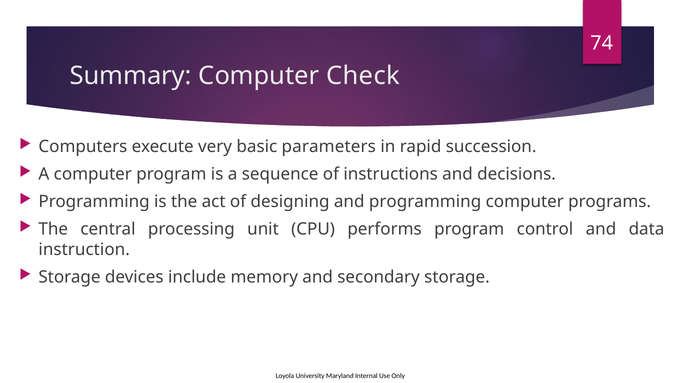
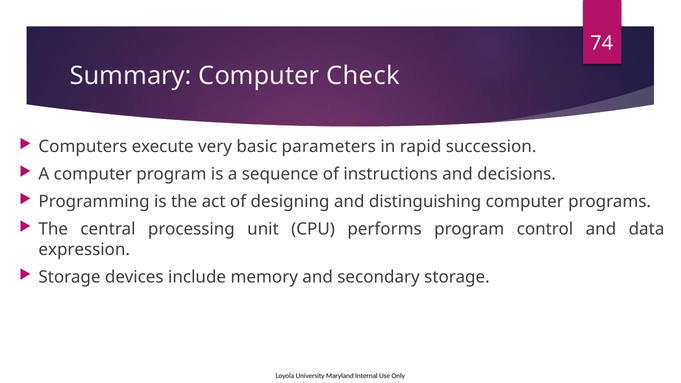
and programming: programming -> distinguishing (425, 202)
instruction: instruction -> expression (84, 250)
